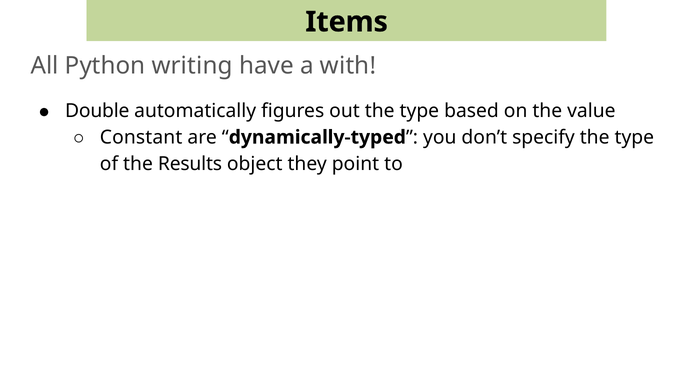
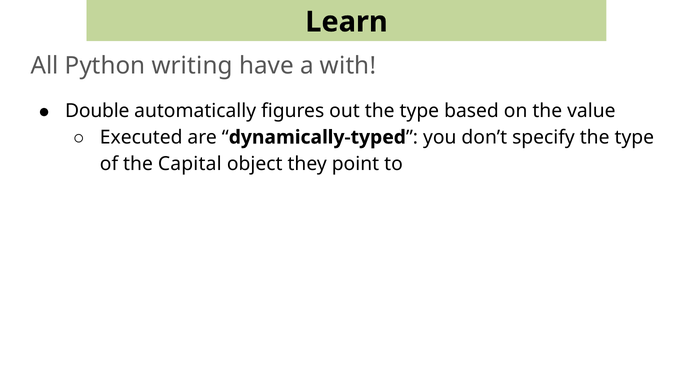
Items: Items -> Learn (346, 22)
Constant: Constant -> Executed (141, 137)
Results: Results -> Capital (190, 164)
